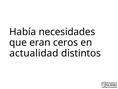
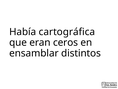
necesidades: necesidades -> cartográfica (67, 32)
actualidad: actualidad -> ensamblar (34, 53)
